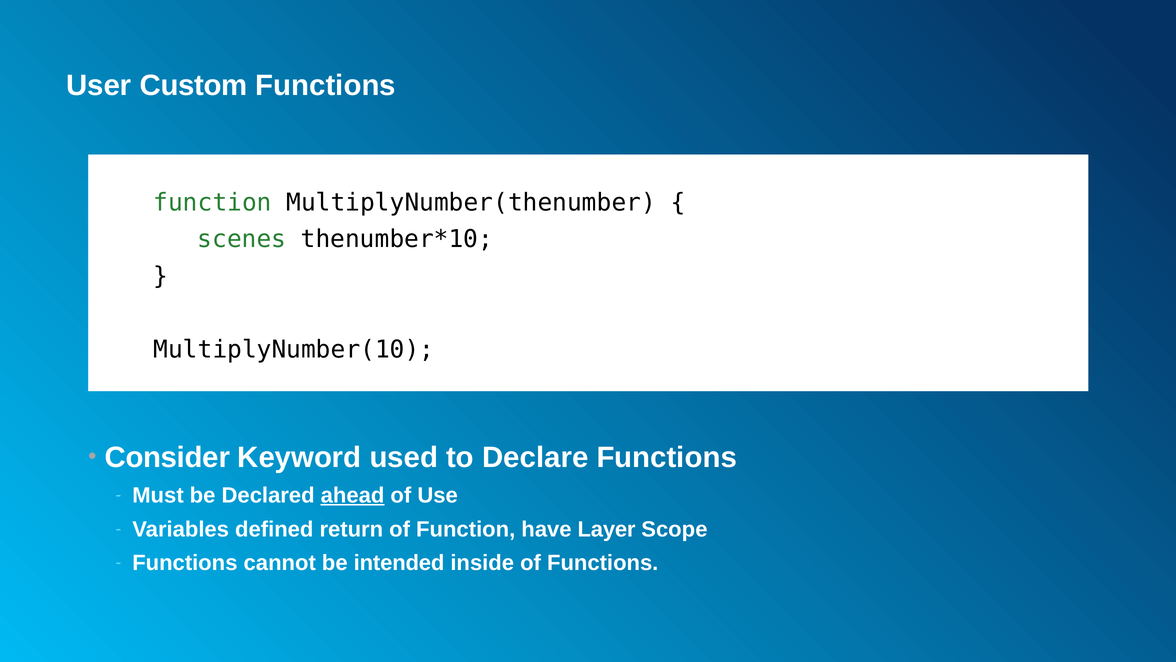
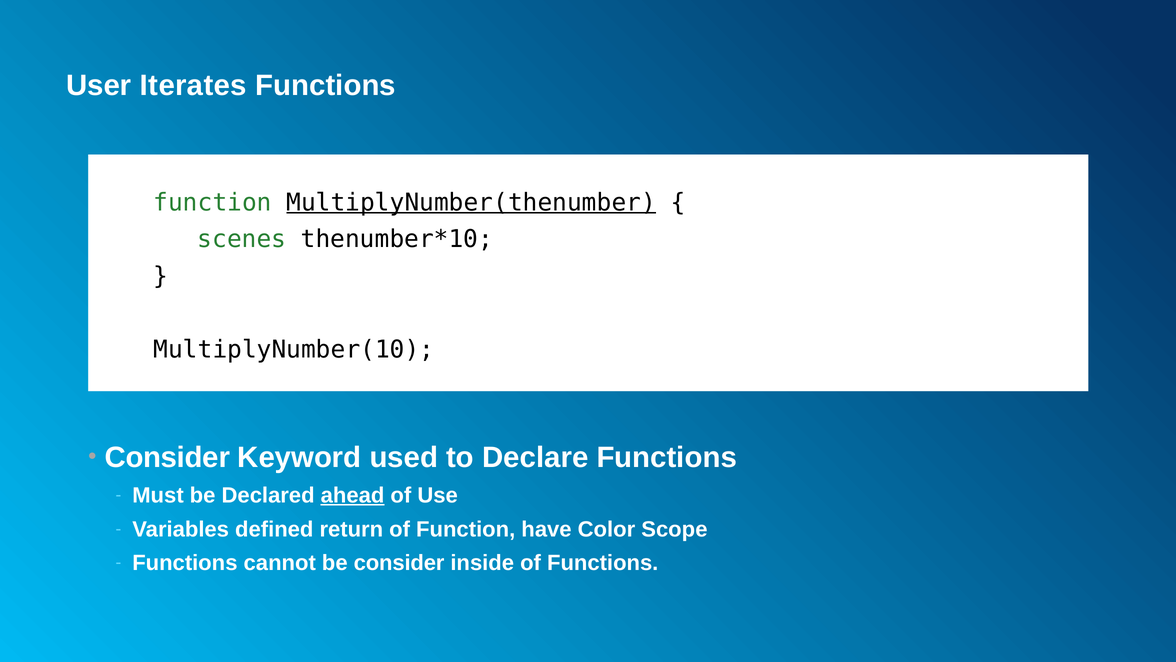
Custom: Custom -> Iterates (193, 86)
MultiplyNumber(thenumber underline: none -> present (471, 202)
Layer: Layer -> Color (606, 529)
be intended: intended -> consider (399, 563)
